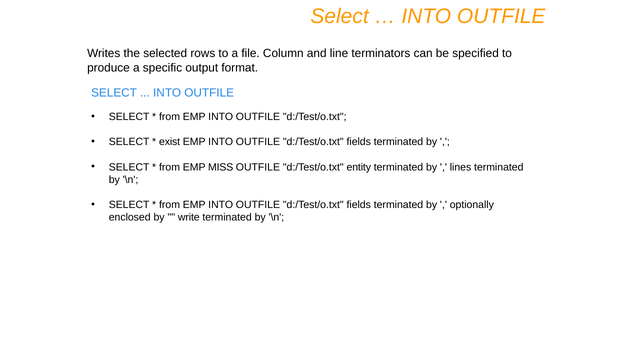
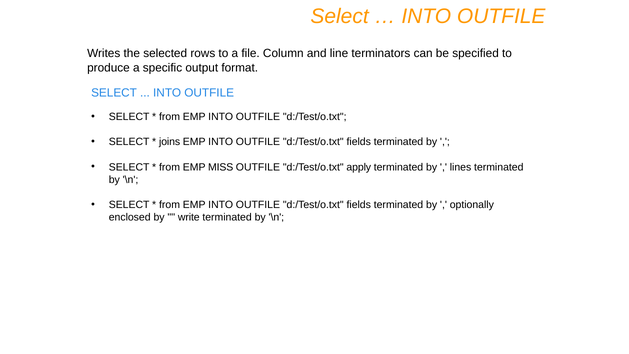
exist: exist -> joins (170, 142)
entity: entity -> apply (359, 167)
